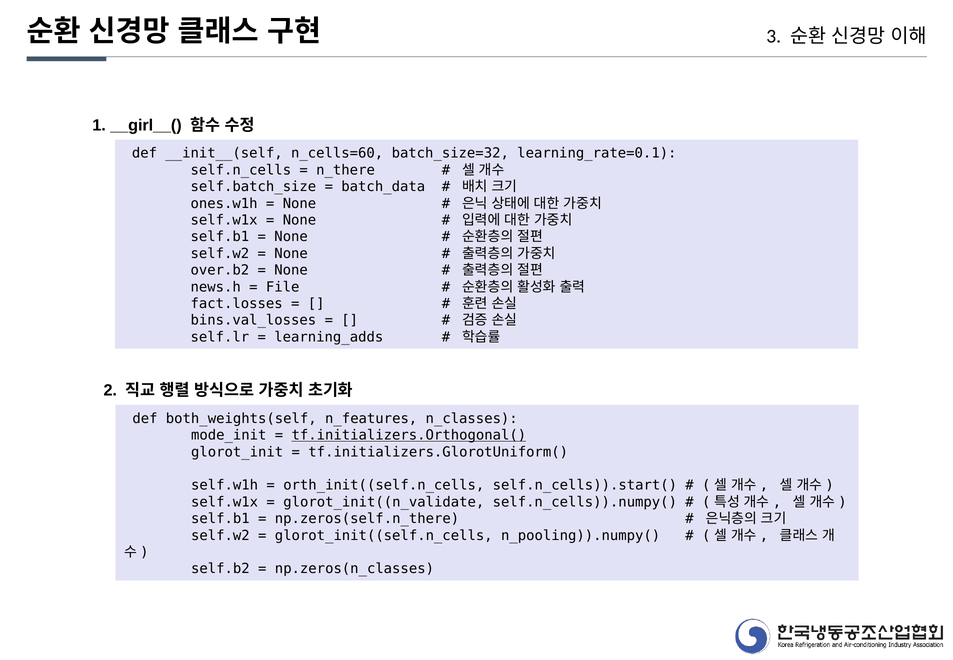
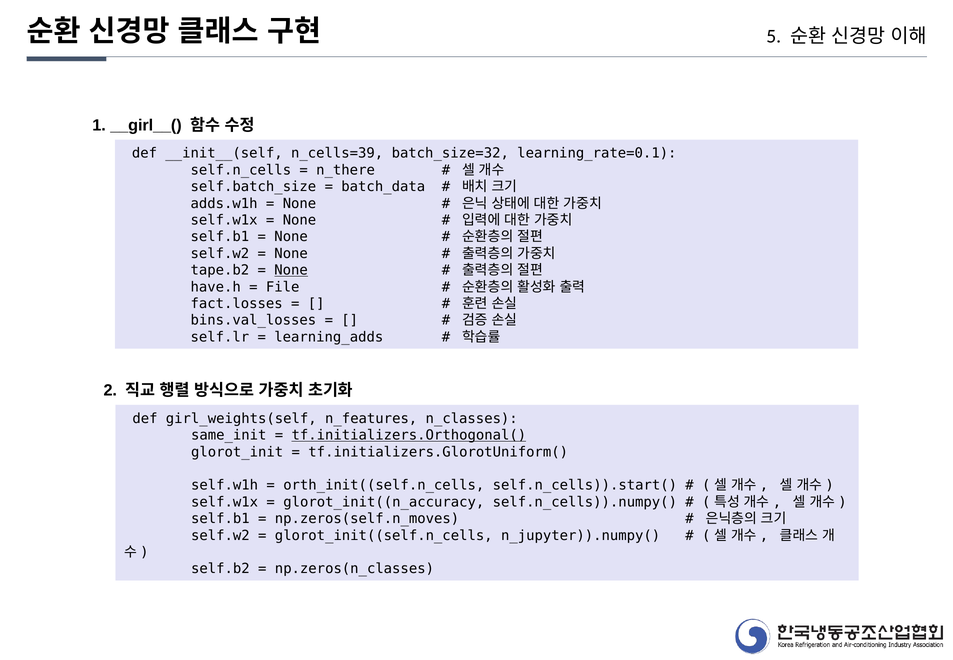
3: 3 -> 5 (774, 36)
n_cells=60: n_cells=60 -> n_cells=39 (337, 153)
ones.w1h: ones.w1h -> adds.w1h (224, 203)
over.b2: over.b2 -> tape.b2 (220, 270)
None underline: none -> present (291, 270)
news.h: news.h -> have.h (216, 287)
both_weights(self: both_weights(self -> girl_weights(self (241, 418)
mode_init: mode_init -> same_init (229, 435)
glorot_init((n_validate: glorot_init((n_validate -> glorot_init((n_accuracy (384, 502)
np.zeros(self.n_there: np.zeros(self.n_there -> np.zeros(self.n_moves (367, 519)
n_pooling)).numpy(: n_pooling)).numpy( -> n_jupyter)).numpy( (581, 535)
